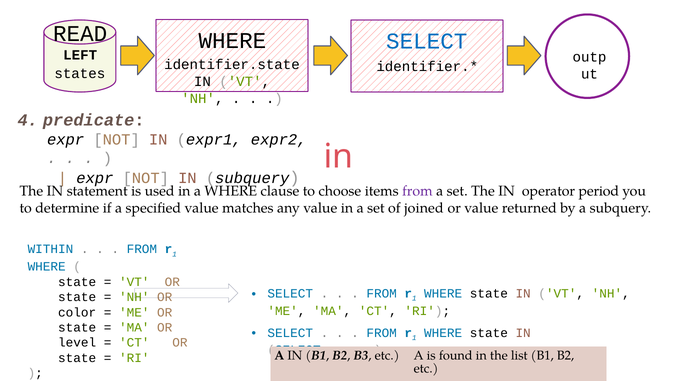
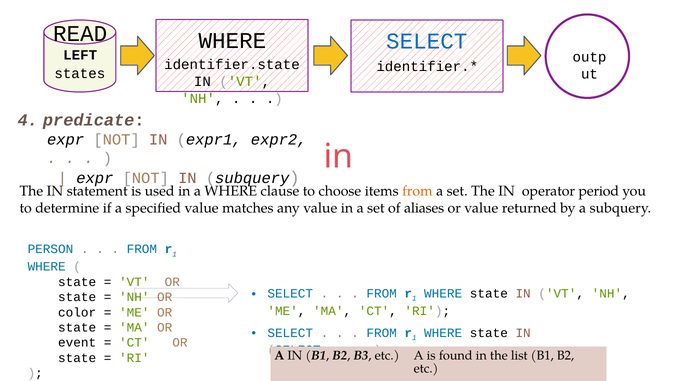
from colour: purple -> orange (417, 191)
joined: joined -> aliases (424, 208)
WITHIN: WITHIN -> PERSON (50, 249)
level: level -> event (77, 343)
